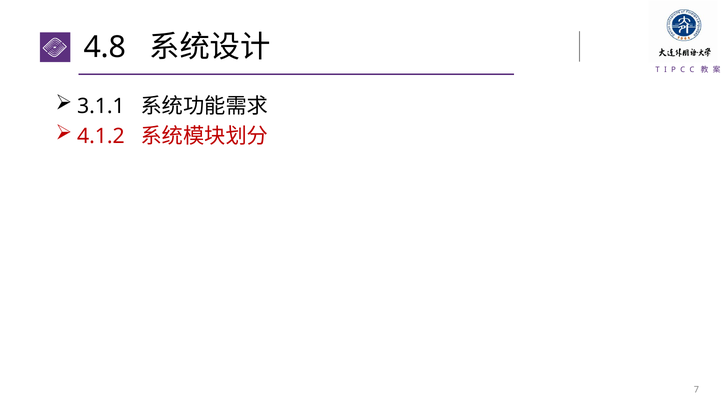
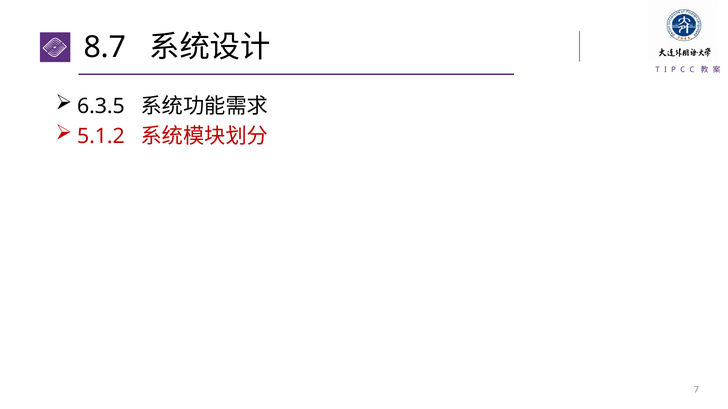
4.8: 4.8 -> 8.7 (105, 47)
3.1.1: 3.1.1 -> 6.3.5 (101, 106)
4.1.2: 4.1.2 -> 5.1.2 (101, 136)
